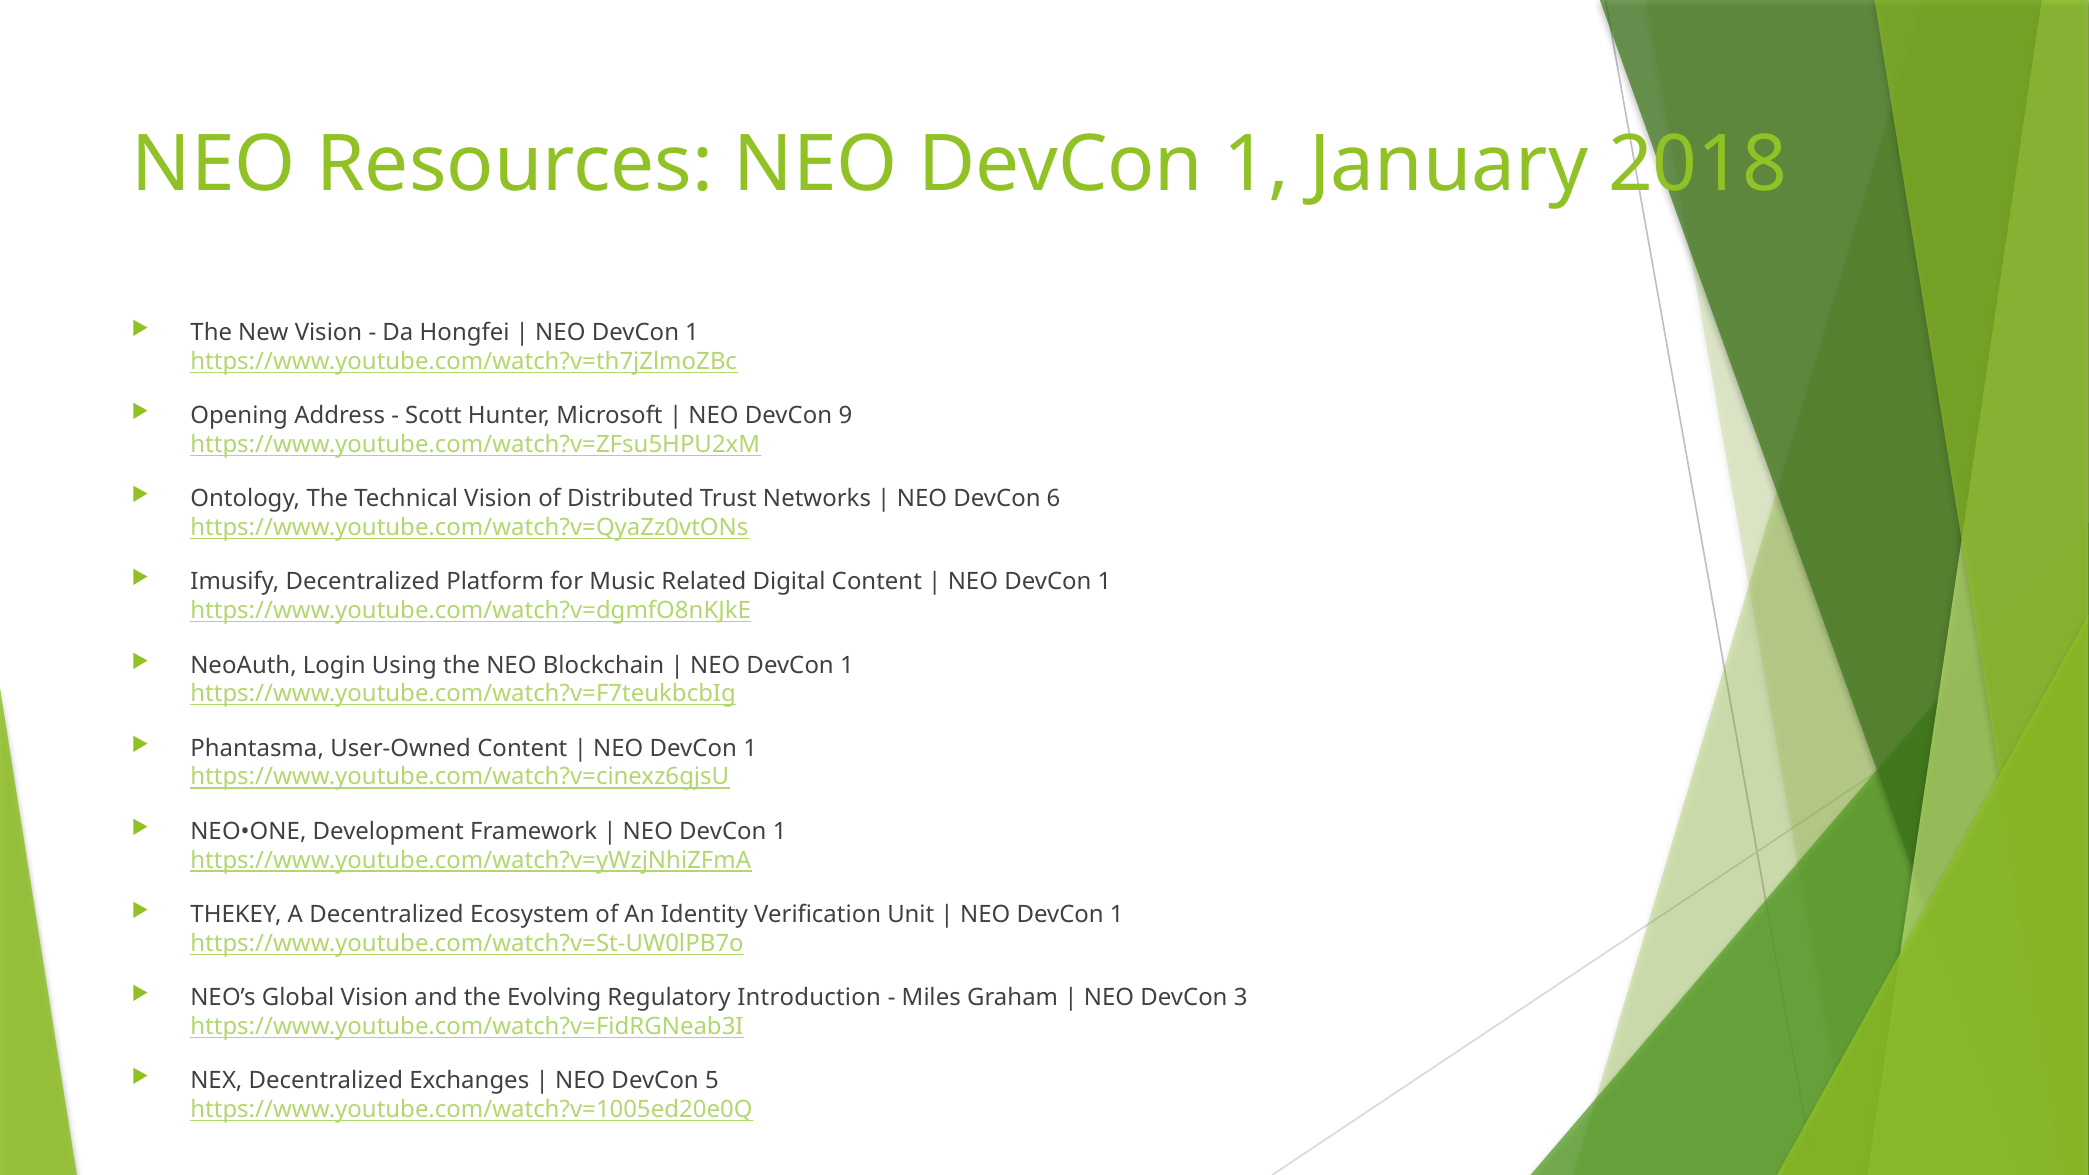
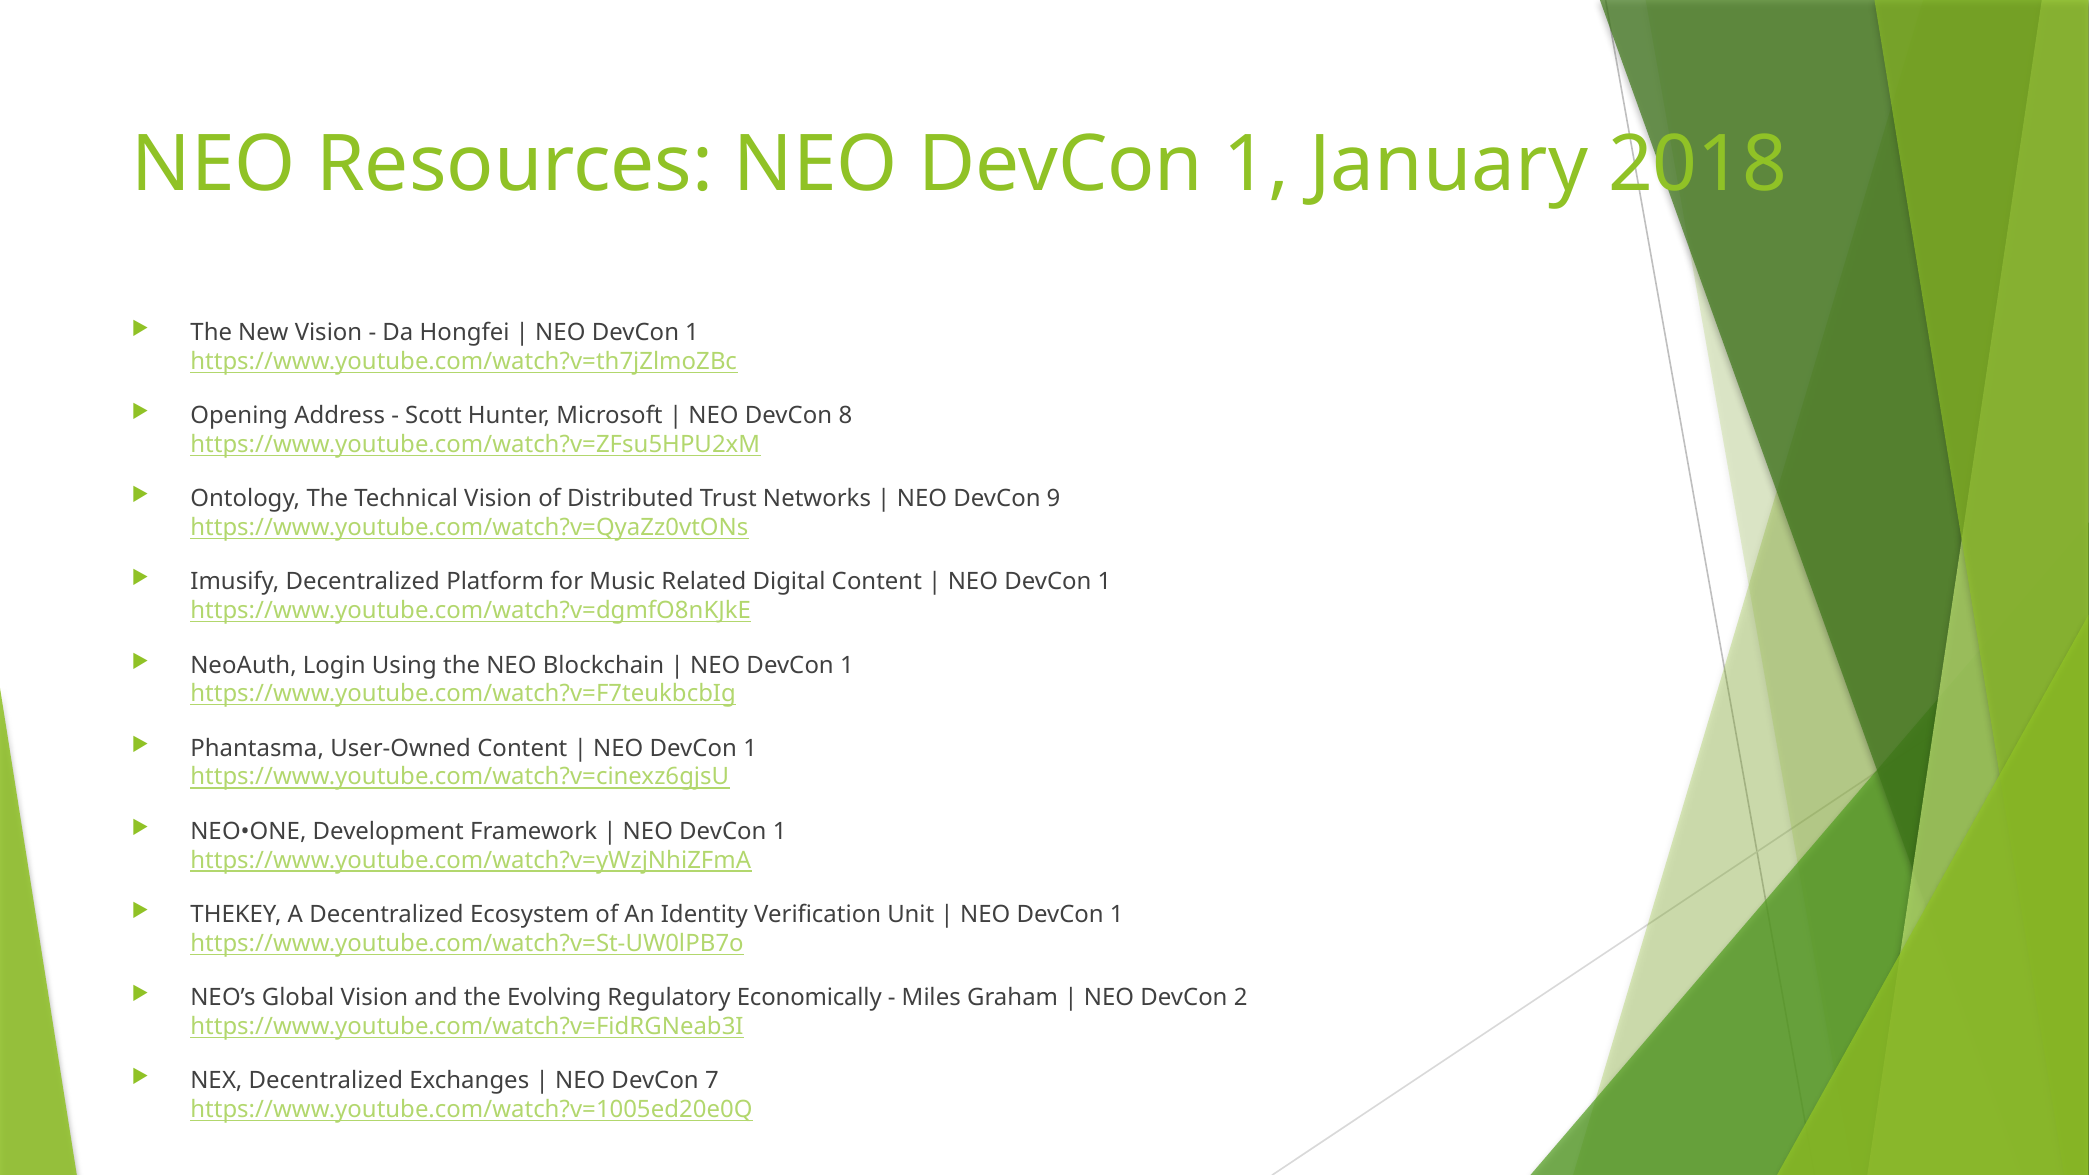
9: 9 -> 8 (845, 416)
6: 6 -> 9 (1054, 499)
Introduction: Introduction -> Economically (809, 998)
3: 3 -> 2 (1241, 998)
5: 5 -> 7 (712, 1081)
